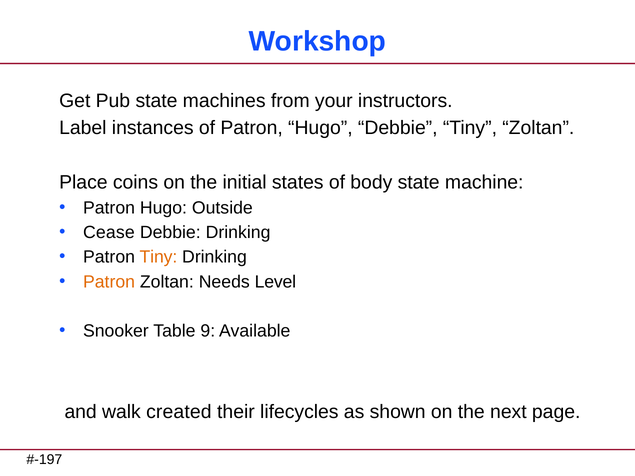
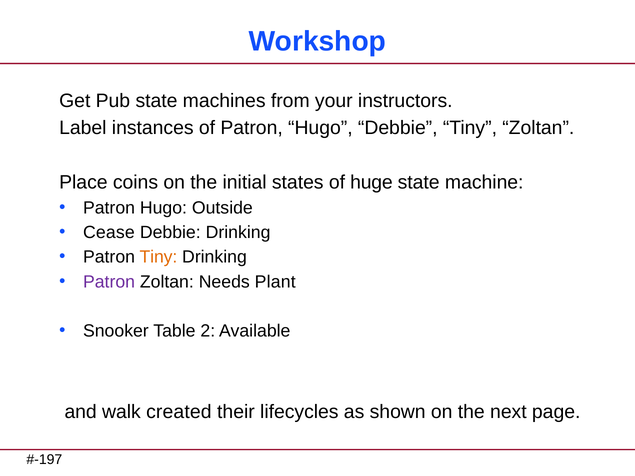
body: body -> huge (371, 182)
Patron colour: orange -> purple (109, 282)
Level: Level -> Plant (275, 282)
9: 9 -> 2 (208, 331)
